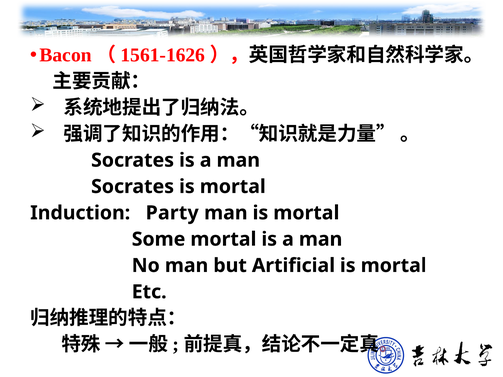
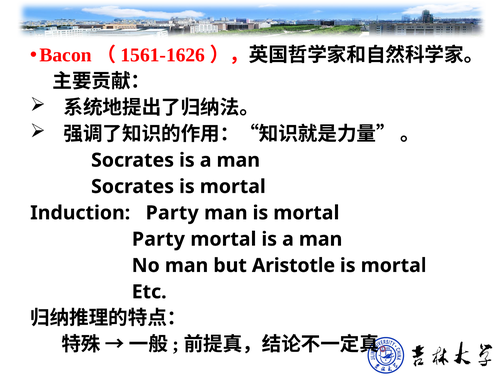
Some: Some -> Party (158, 239)
Artificial: Artificial -> Aristotle (293, 266)
